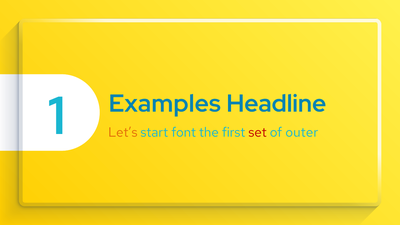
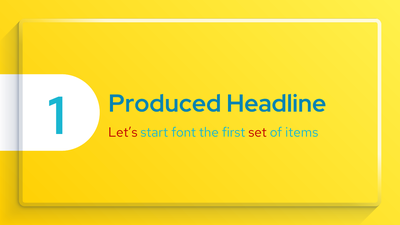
Examples: Examples -> Produced (165, 104)
Let’s colour: orange -> red (123, 132)
outer: outer -> items (302, 132)
